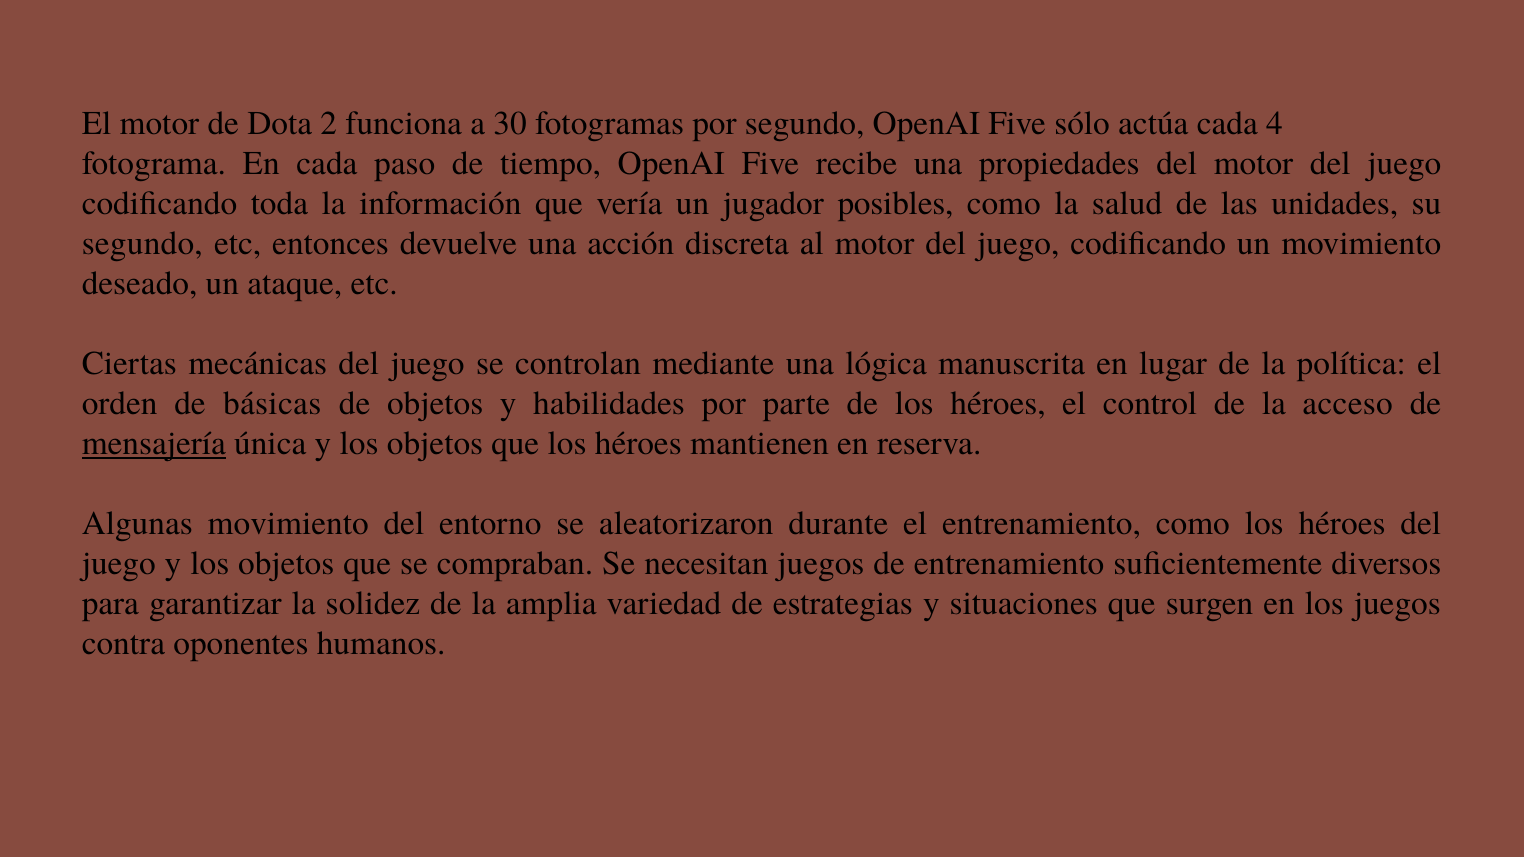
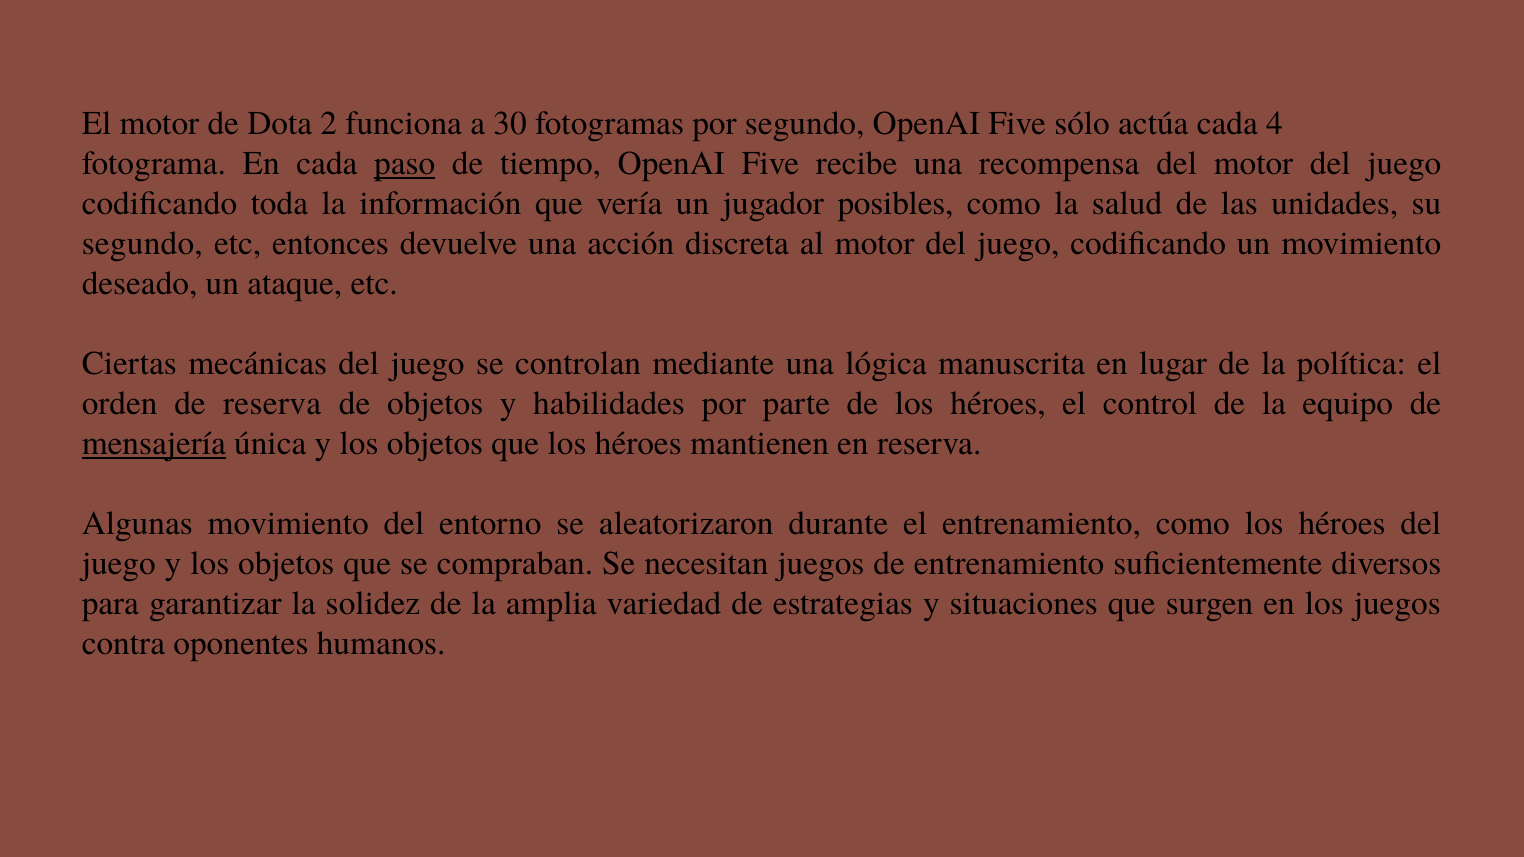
paso underline: none -> present (405, 164)
propiedades: propiedades -> recompensa (1059, 164)
de básicas: básicas -> reserva (272, 404)
acceso: acceso -> equipo (1348, 404)
